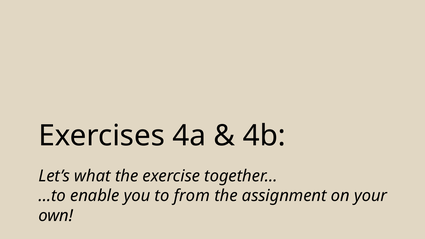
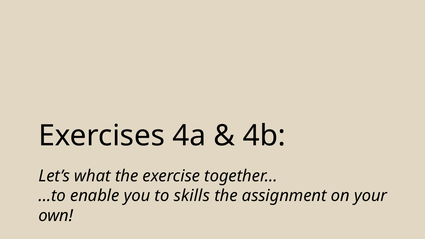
from: from -> skills (192, 196)
